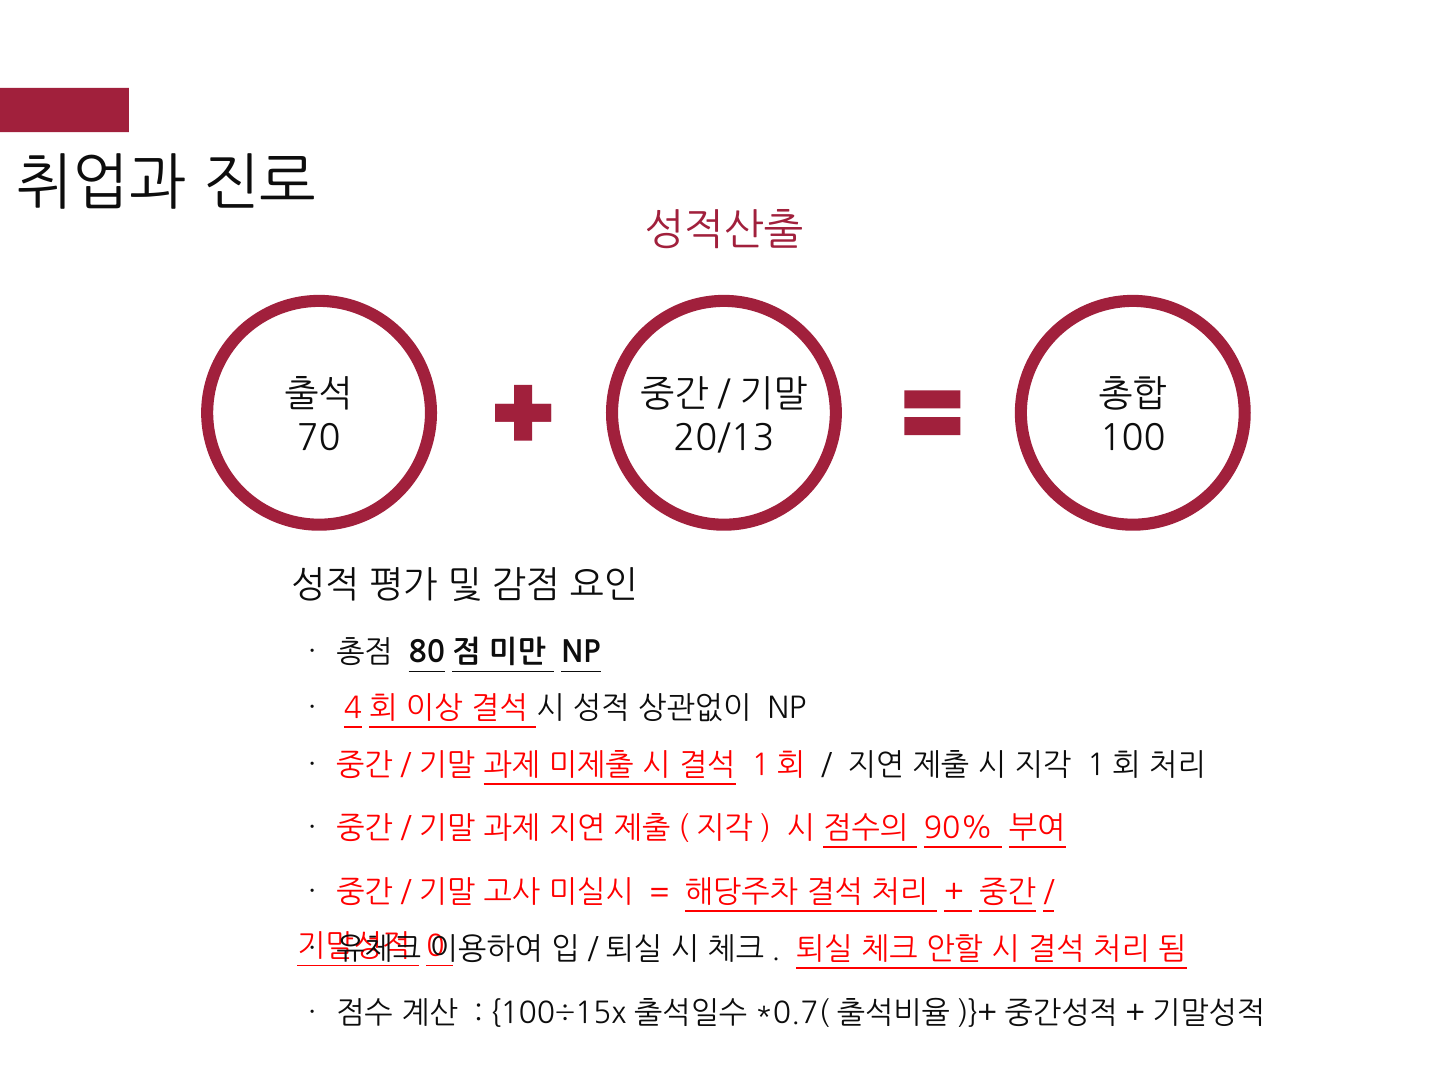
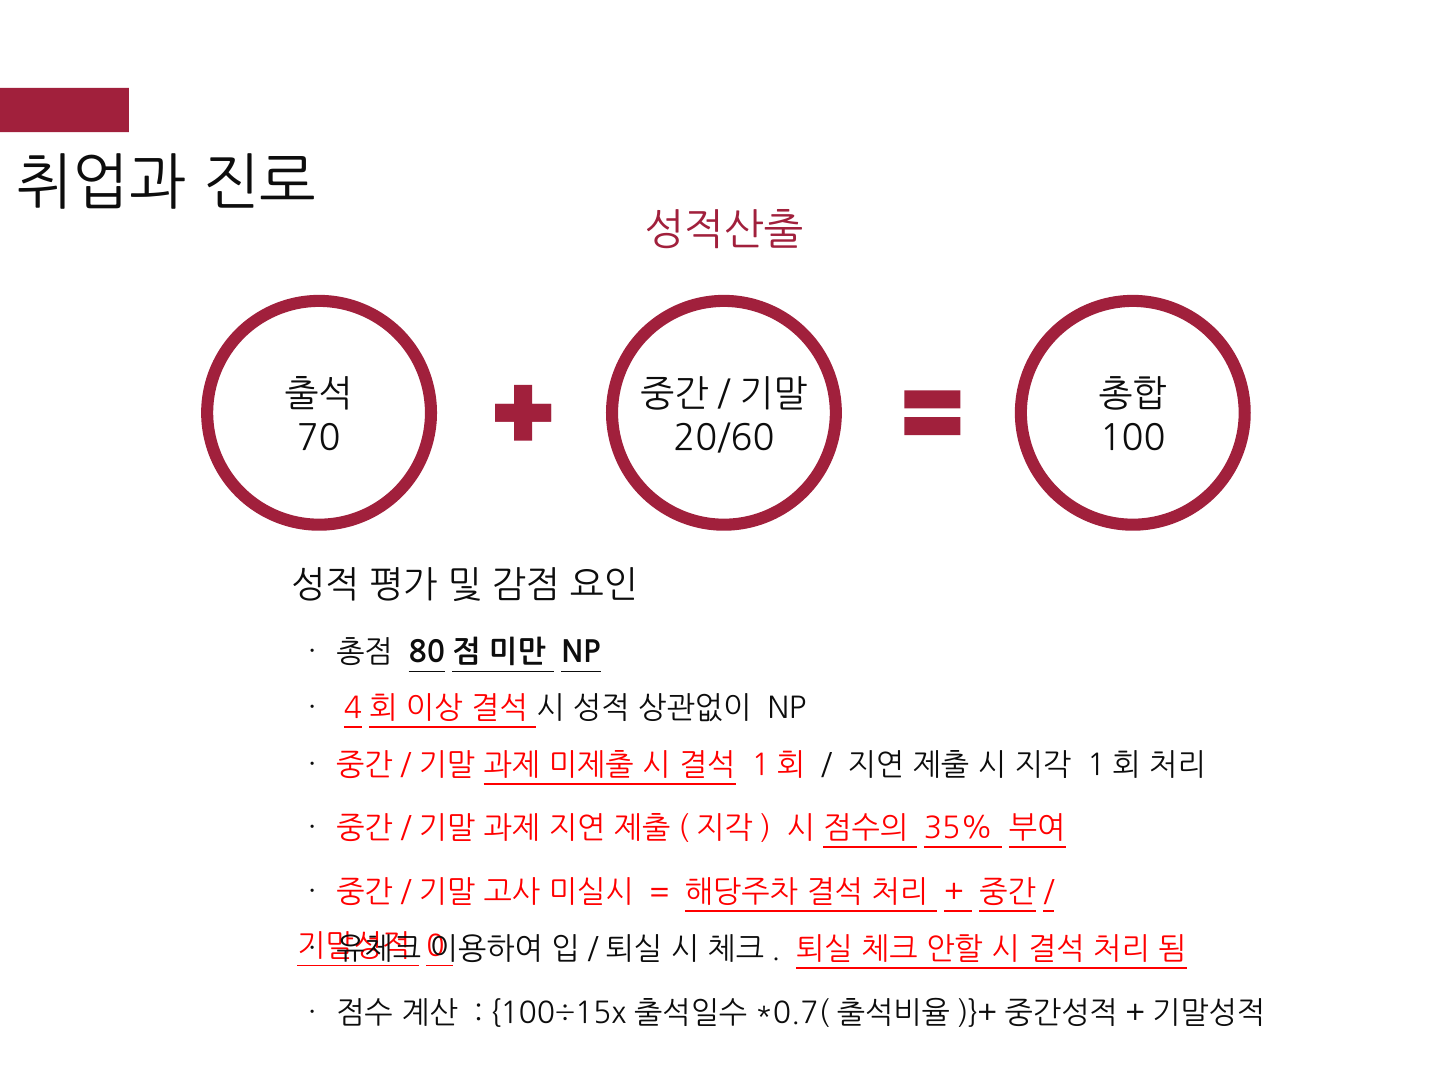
20/13: 20/13 -> 20/60 (724, 438)
90%: 90% -> 35% (959, 828)
